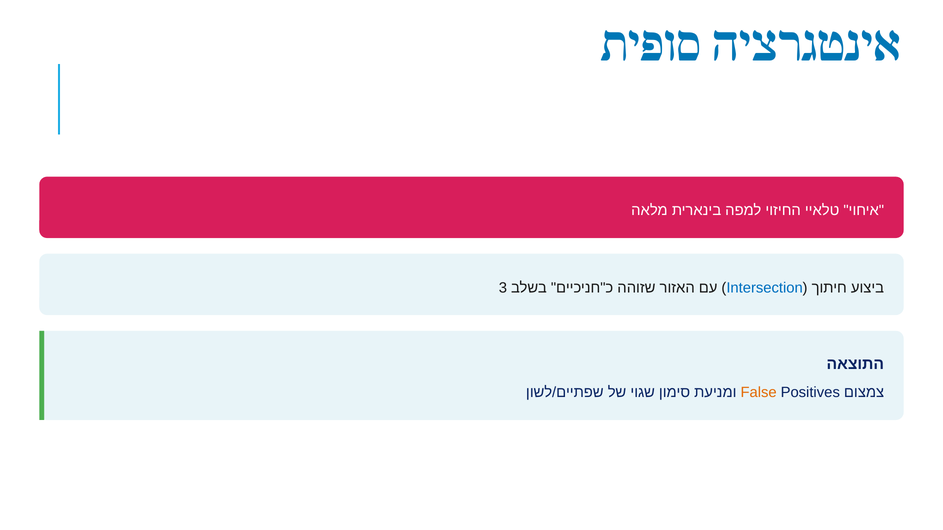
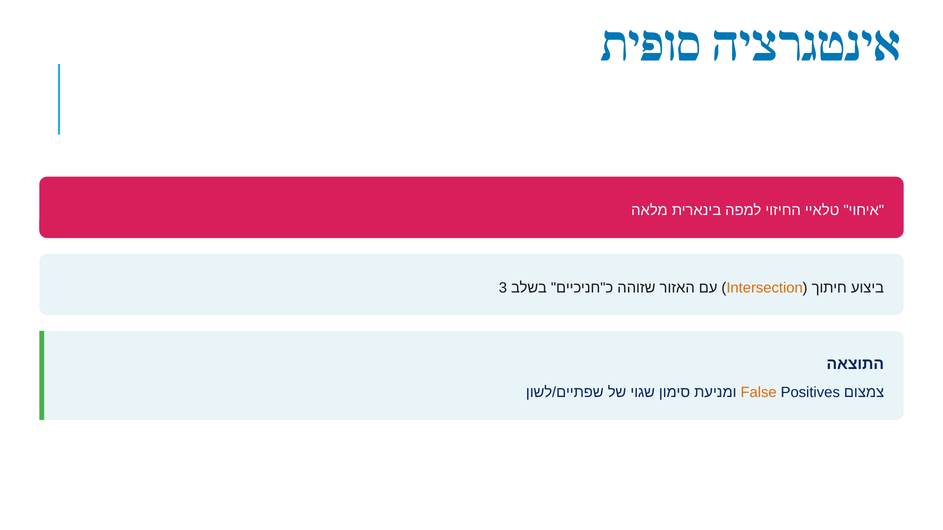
Intersection colour: blue -> orange (765, 288)
